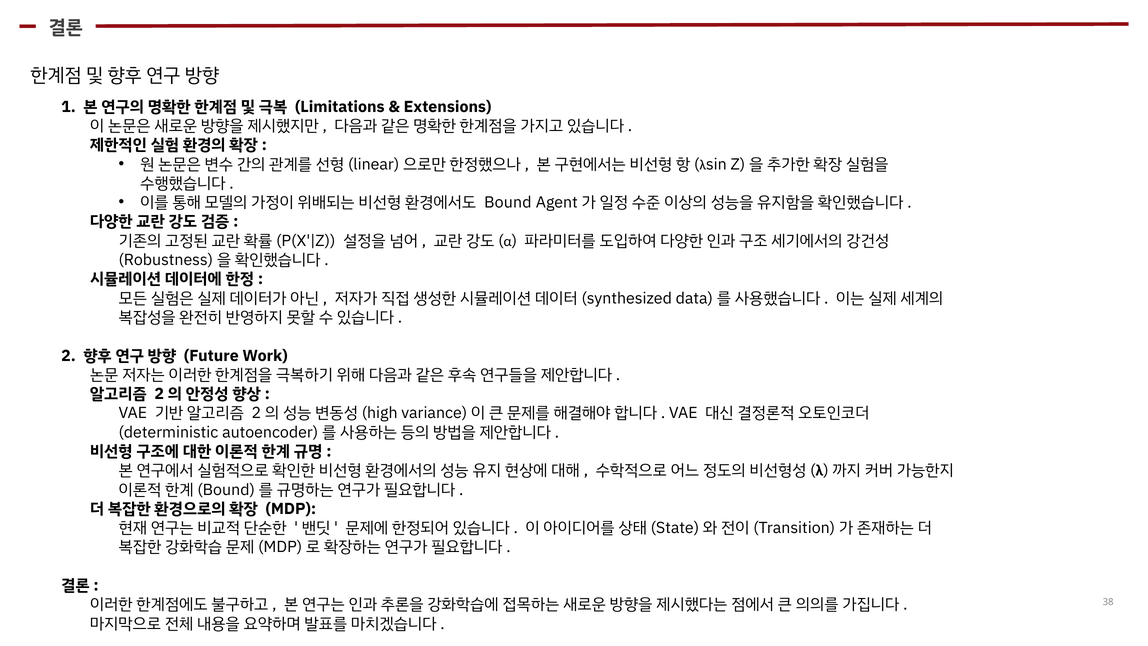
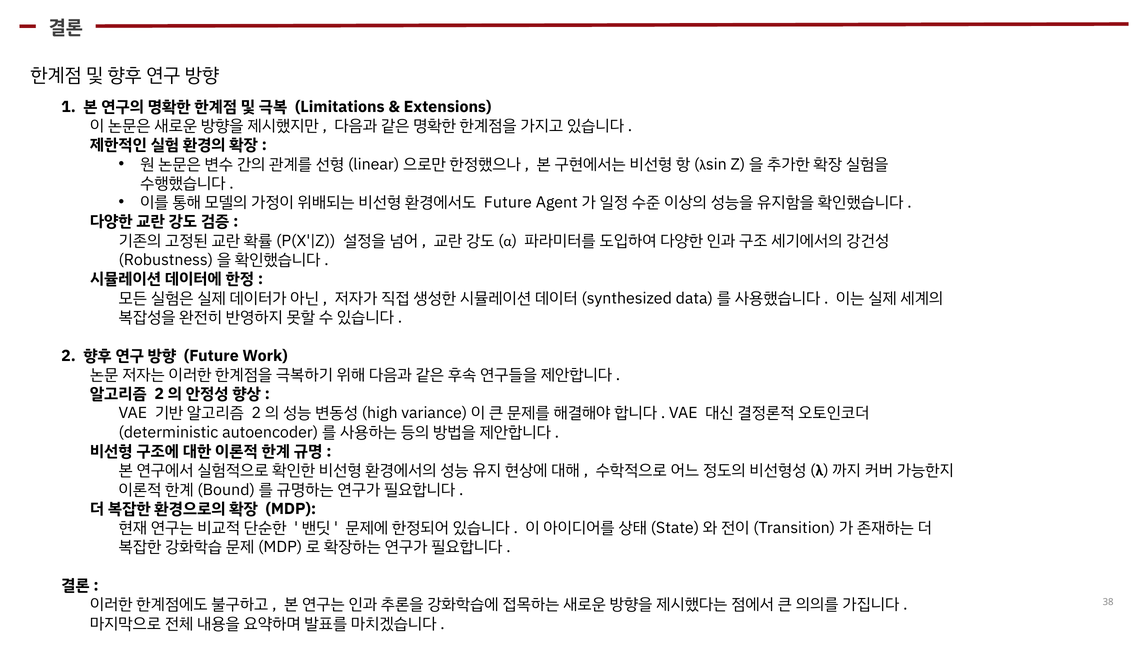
Bound: Bound -> Future (508, 202)
